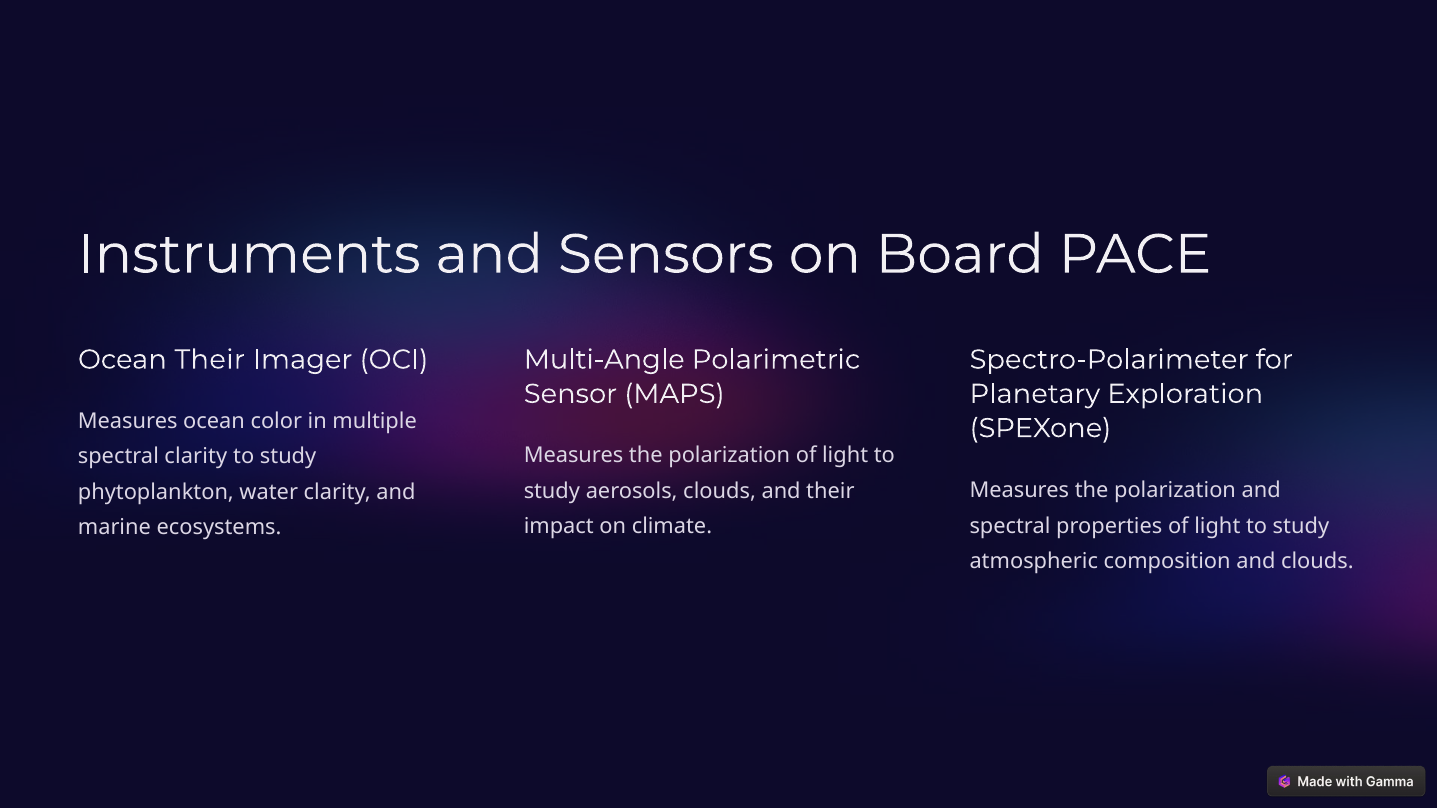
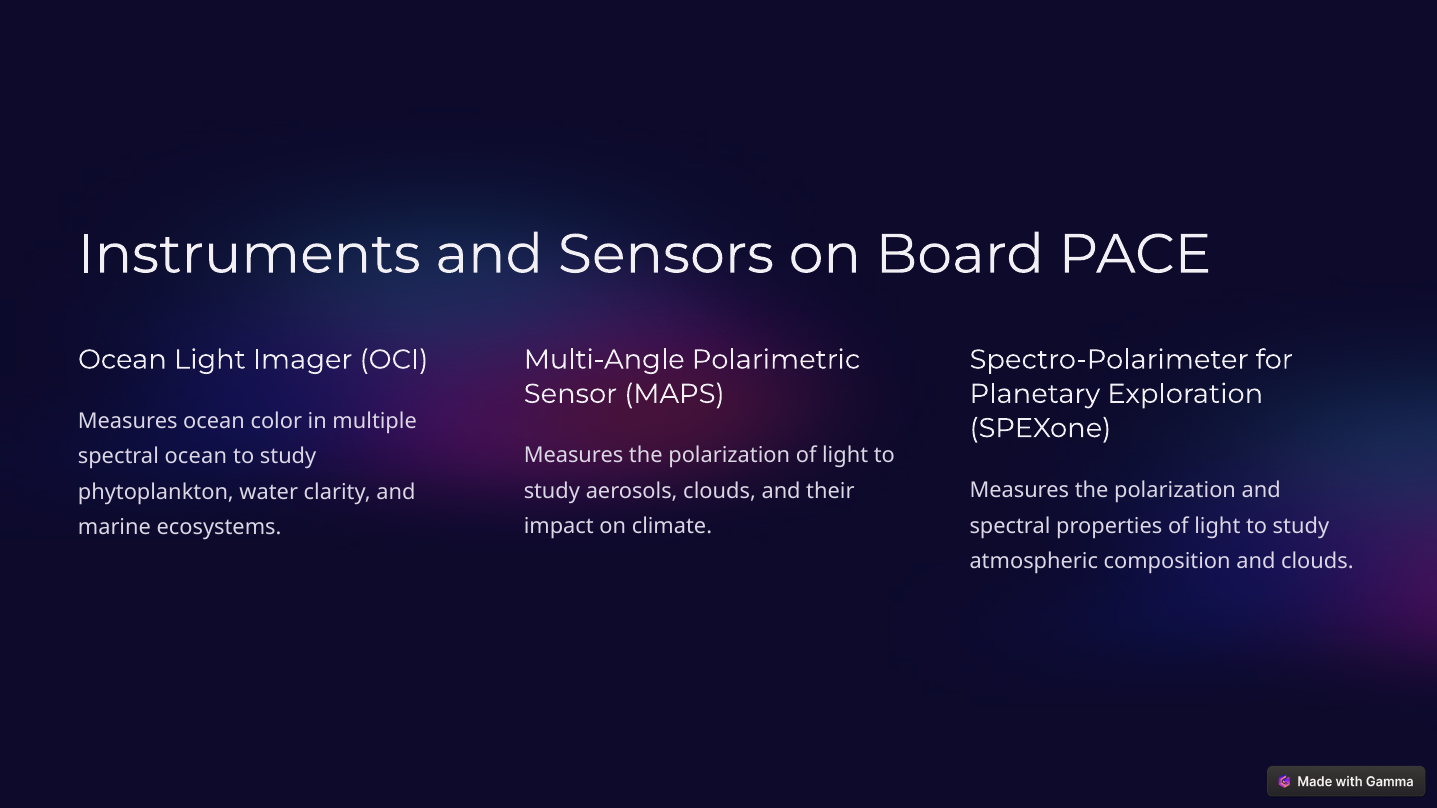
Ocean Their: Their -> Light (210, 360)
spectral clarity: clarity -> ocean (196, 457)
